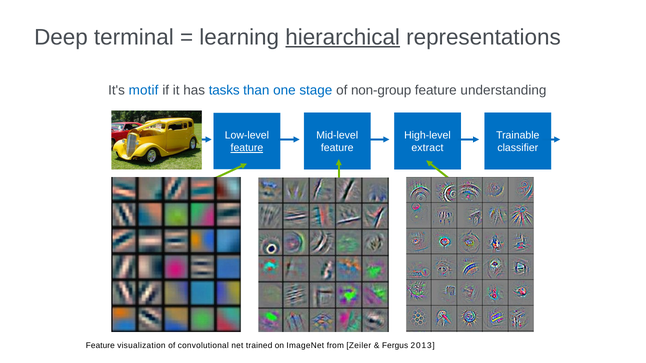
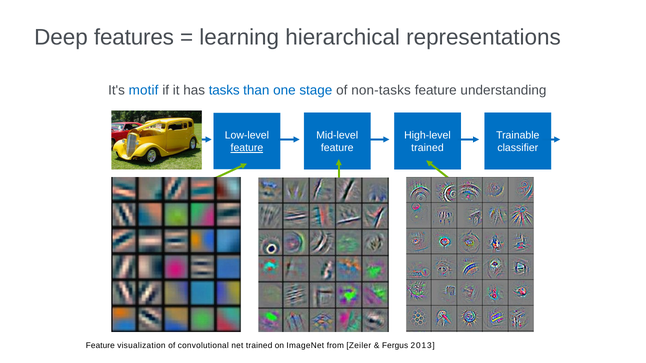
terminal: terminal -> features (134, 37)
hierarchical underline: present -> none (343, 37)
non-group: non-group -> non-tasks (381, 91)
extract: extract -> trained (427, 148)
